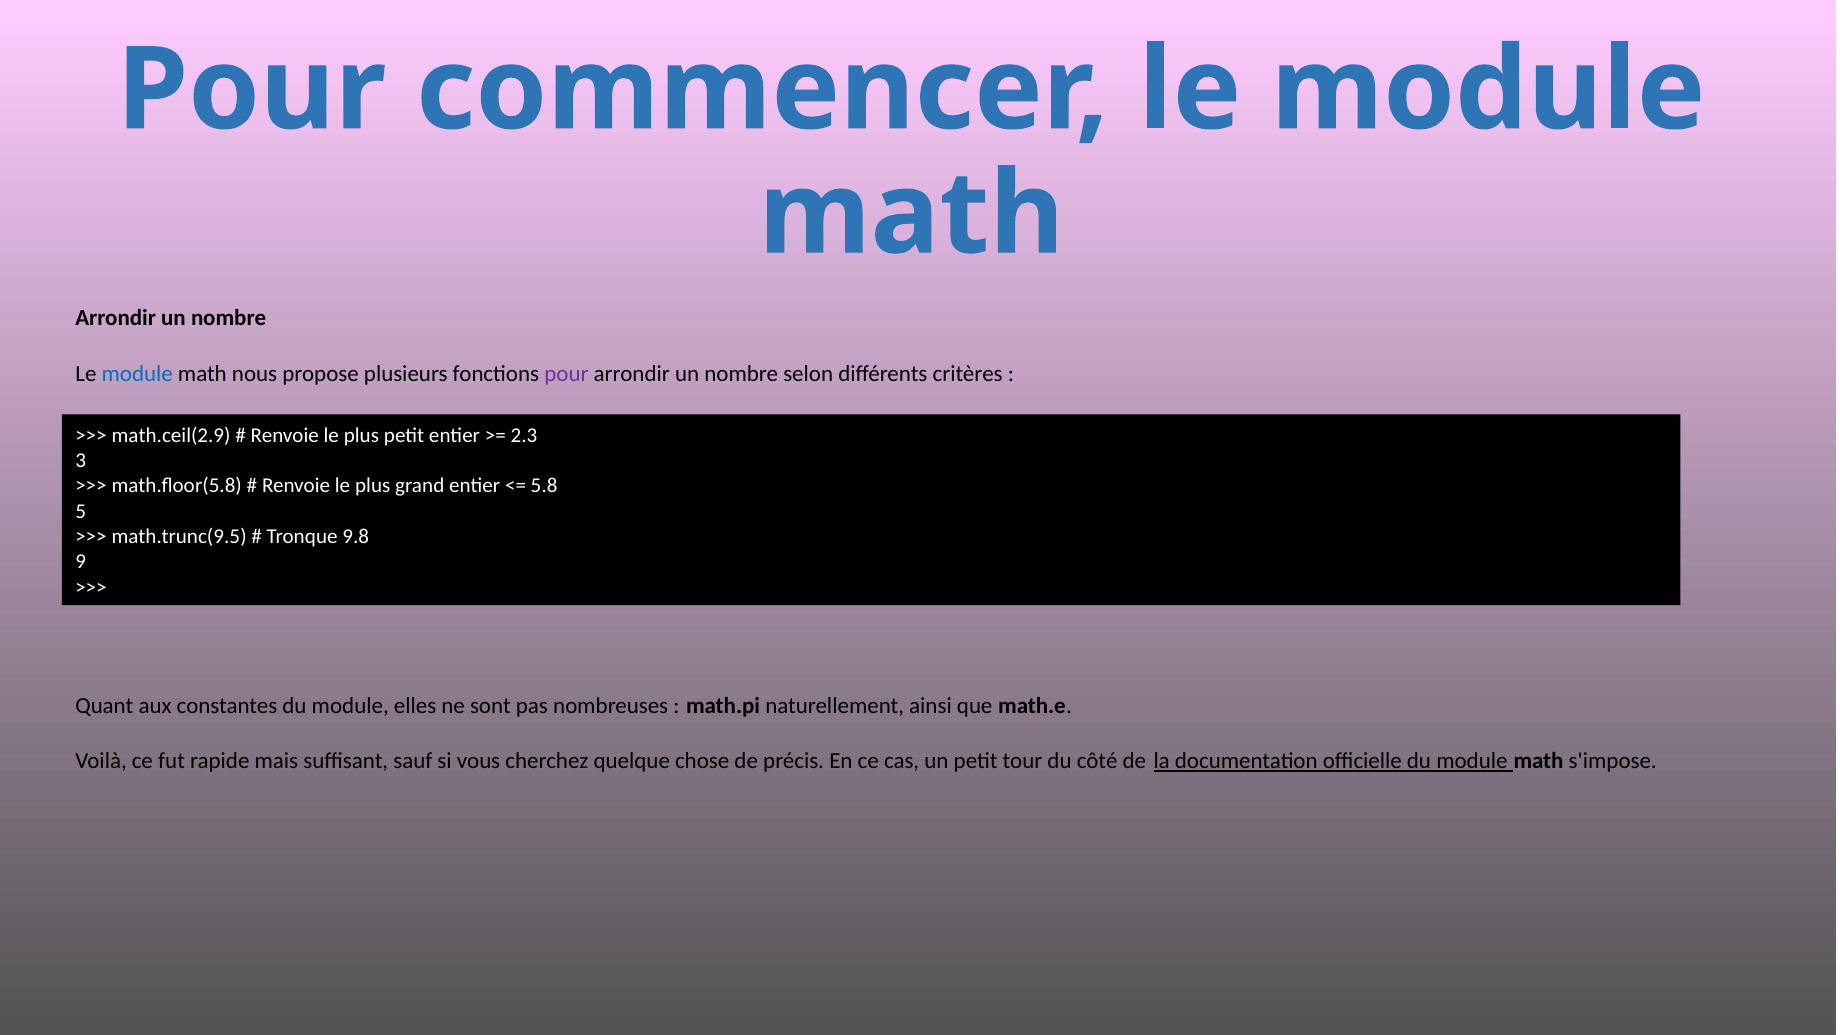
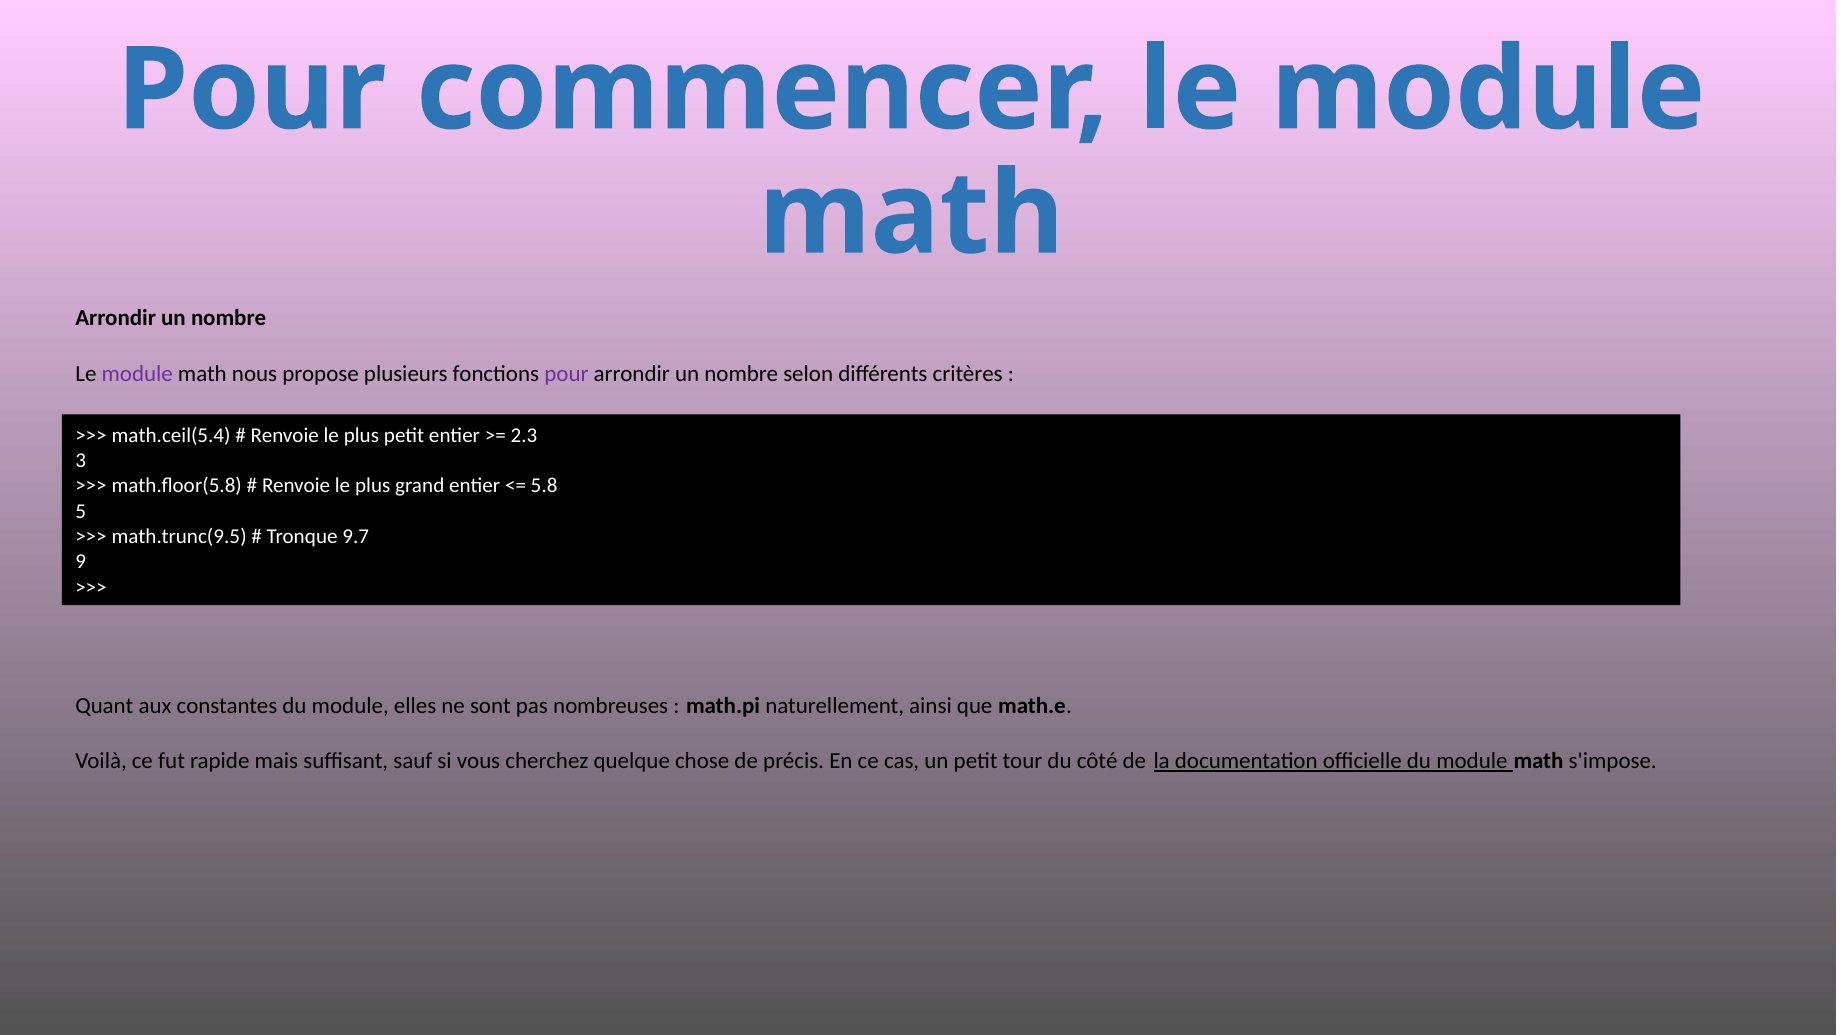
module colour: blue -> purple (137, 374)
math.ceil(2.9: math.ceil(2.9 -> math.ceil(5.4 (171, 435)
9.8: 9.8 -> 9.7 (356, 537)
